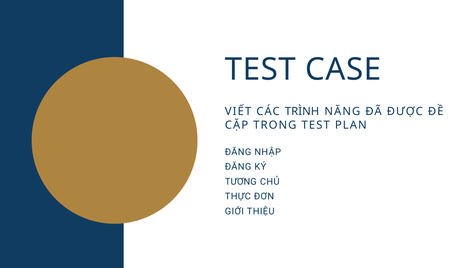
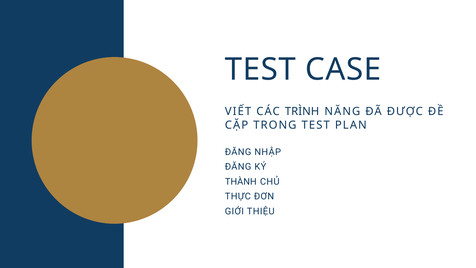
TƯƠNG: TƯƠNG -> THÀNH (241, 181)
